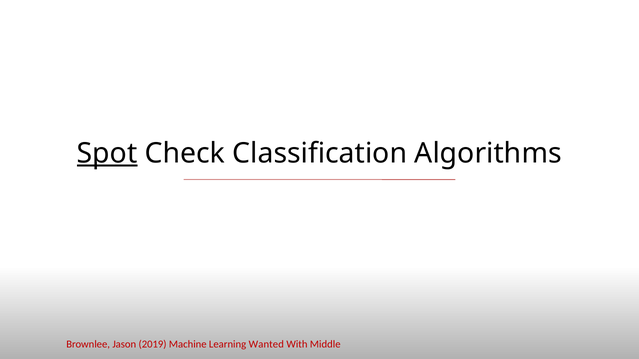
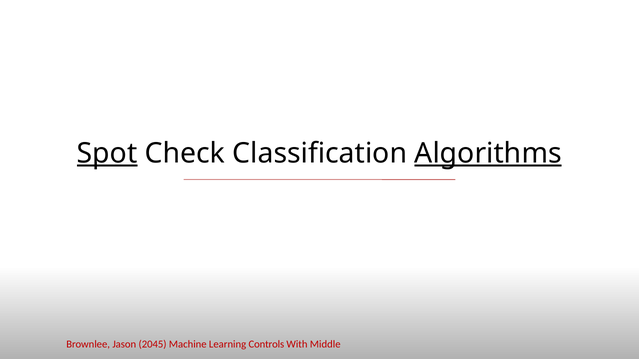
Algorithms underline: none -> present (488, 153)
2019: 2019 -> 2045 (153, 345)
Wanted: Wanted -> Controls (266, 345)
